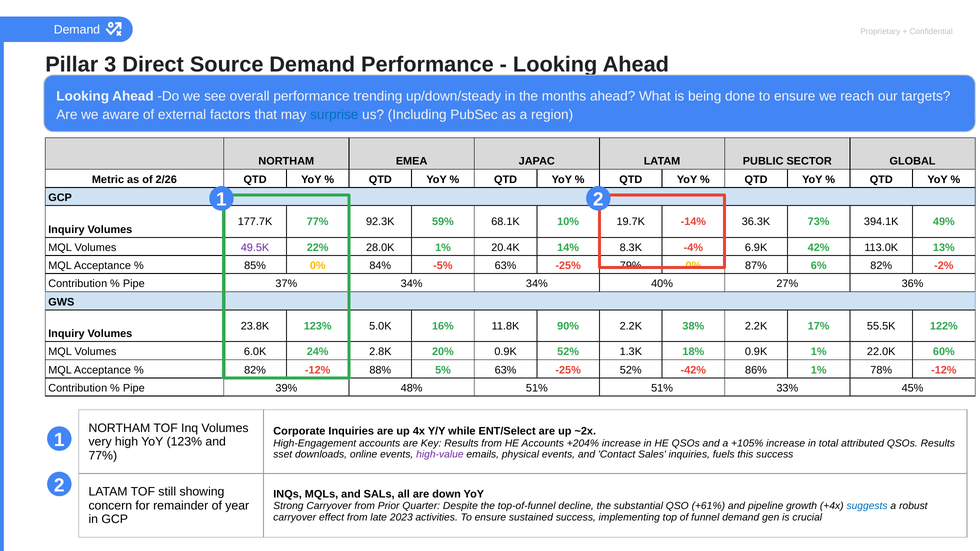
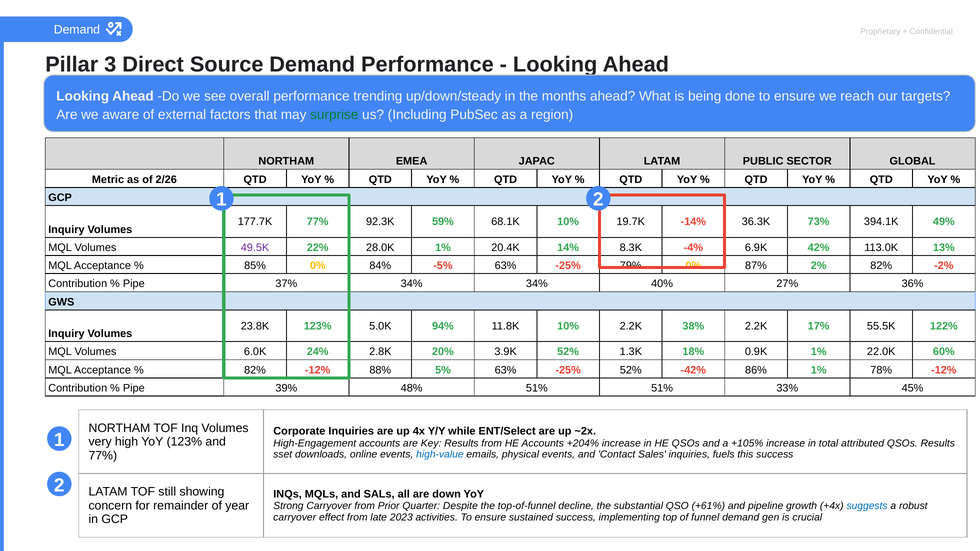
surprise colour: blue -> green (334, 115)
6%: 6% -> 2% (819, 266)
16%: 16% -> 94% (443, 326)
11.8K 90%: 90% -> 10% (568, 326)
20% 0.9K: 0.9K -> 3.9K (506, 352)
high-value colour: purple -> blue (440, 455)
